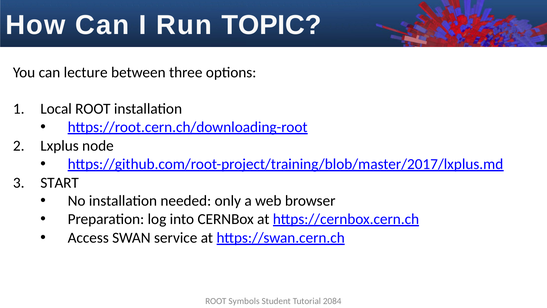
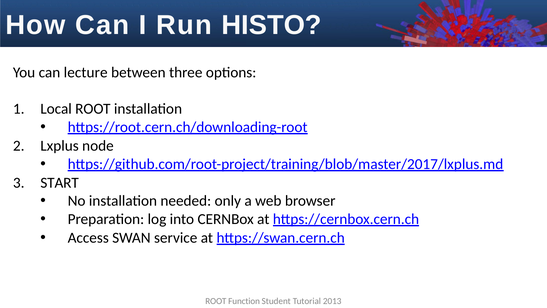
TOPIC: TOPIC -> HISTO (272, 25)
Symbols: Symbols -> Function (244, 301)
2084: 2084 -> 2013 (332, 301)
